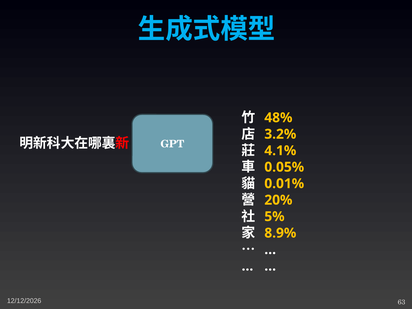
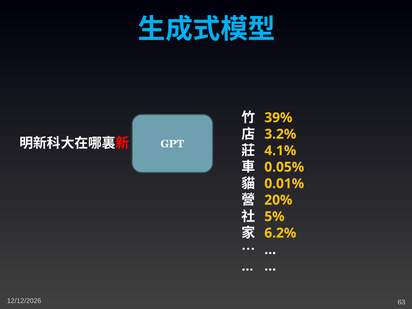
48%: 48% -> 39% (278, 118)
8.9%: 8.9% -> 6.2% (280, 233)
